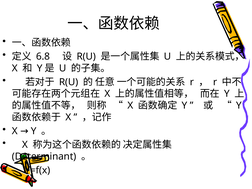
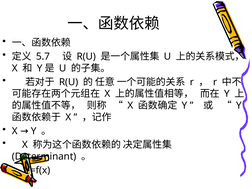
6.8: 6.8 -> 5.7 (43, 56)
